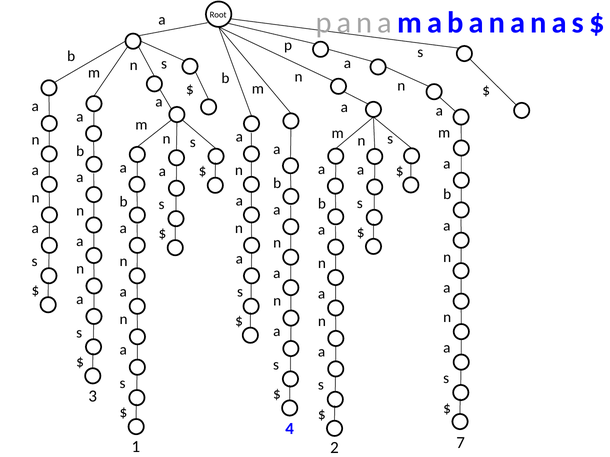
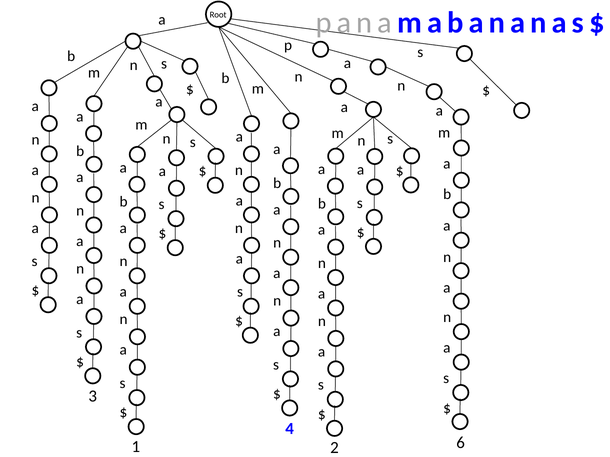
7: 7 -> 6 (461, 443)
